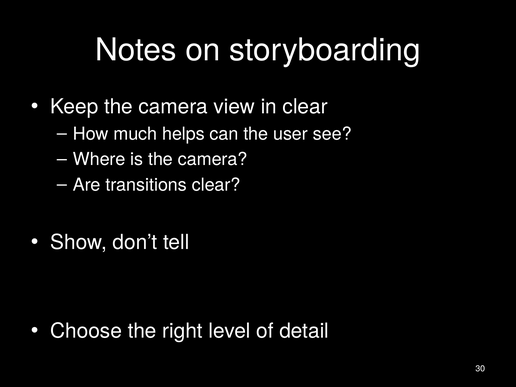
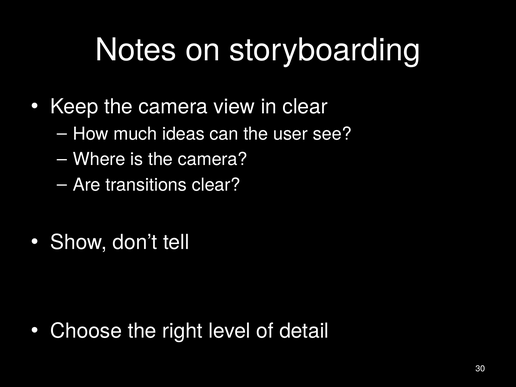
helps: helps -> ideas (183, 134)
